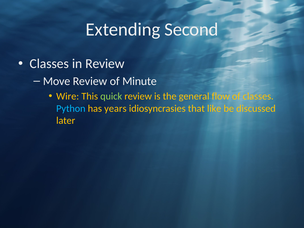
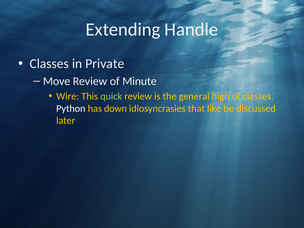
Second: Second -> Handle (191, 29)
in Review: Review -> Private (105, 64)
flow: flow -> high (221, 96)
Python colour: light blue -> white (71, 108)
years: years -> down (115, 108)
